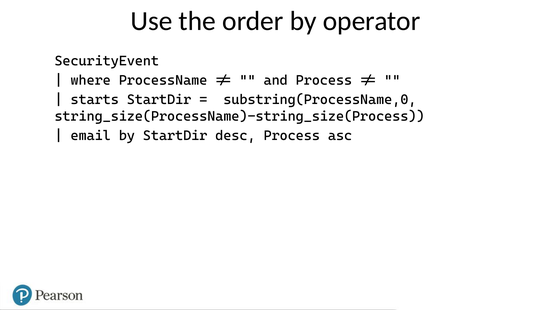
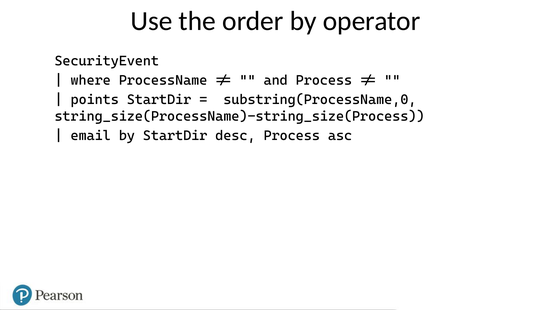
starts: starts -> points (95, 99)
